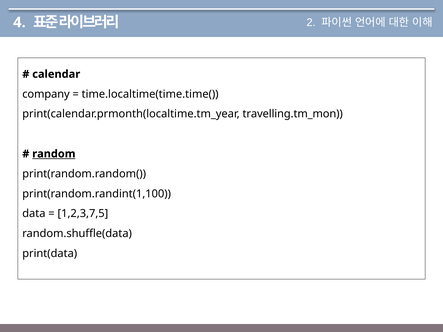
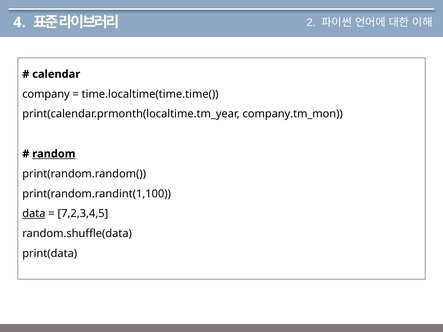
travelling.tm_mon: travelling.tm_mon -> company.tm_mon (293, 114)
data underline: none -> present (34, 214)
1,2,3,7,5: 1,2,3,7,5 -> 7,2,3,4,5 (83, 214)
